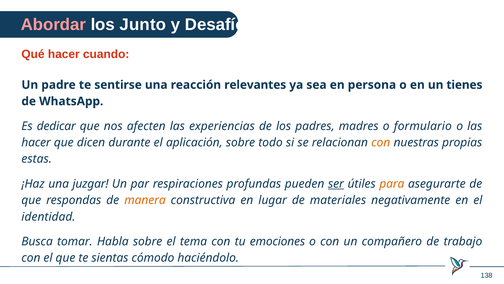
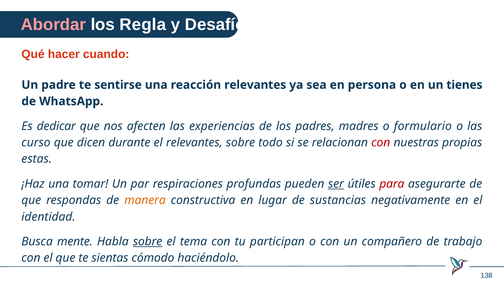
Junto: Junto -> Regla (143, 25)
hacer: hacer -> curso (36, 142)
el aplicación: aplicación -> relevantes (194, 142)
con colour: orange -> red (381, 142)
juzgar: juzgar -> tomar (90, 184)
para colour: orange -> red (392, 184)
materiales: materiales -> sustancias (338, 200)
tomar: tomar -> mente (75, 241)
sobre underline: none -> present (148, 241)
emociones: emociones -> participan (277, 241)
